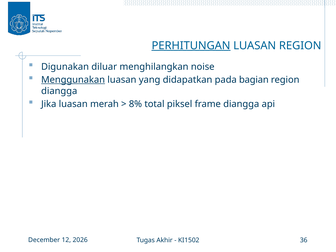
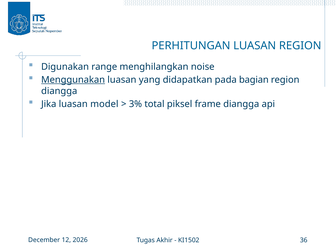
PERHITUNGAN underline: present -> none (191, 46)
diluar: diluar -> range (104, 67)
merah: merah -> model (104, 104)
8%: 8% -> 3% (135, 104)
